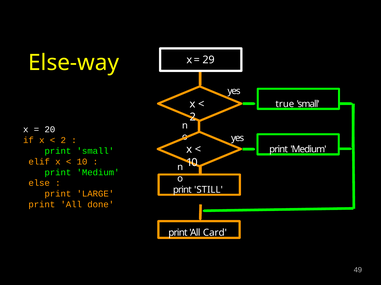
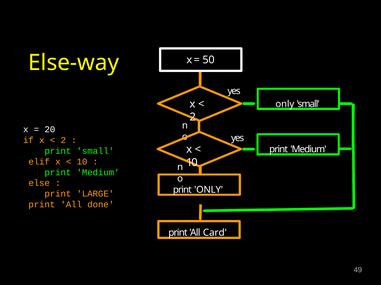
29: 29 -> 50 (209, 60)
true: true -> only (285, 104)
print STILL: STILL -> ONLY (209, 190)
